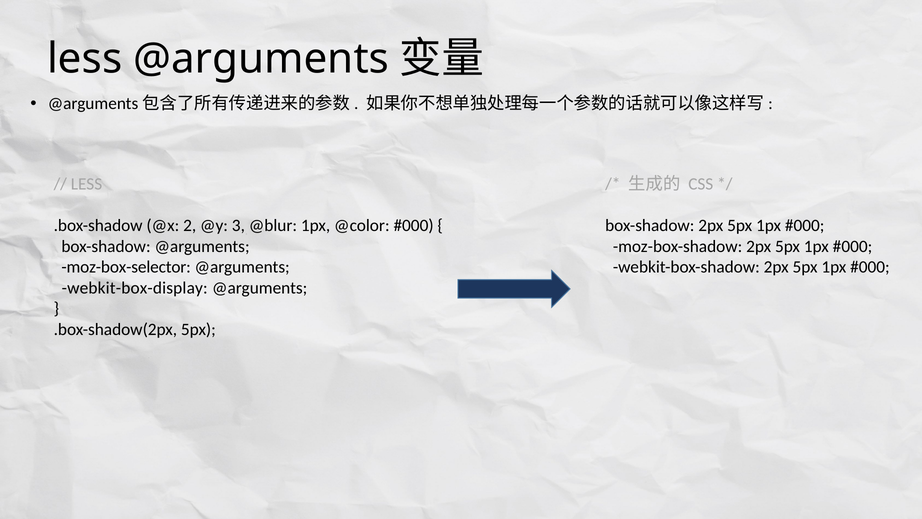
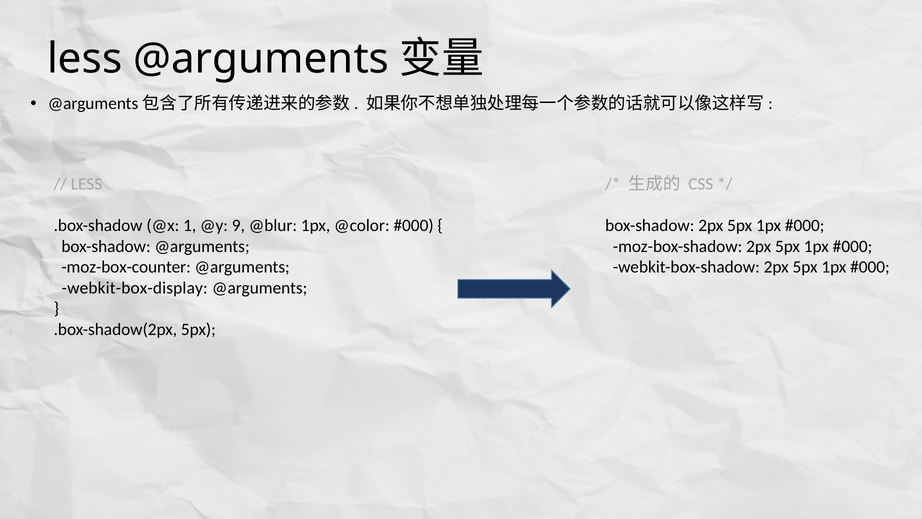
2: 2 -> 1 (190, 225)
3: 3 -> 9 (238, 225)
moz-box-selector: moz-box-selector -> moz-box-counter (126, 267)
